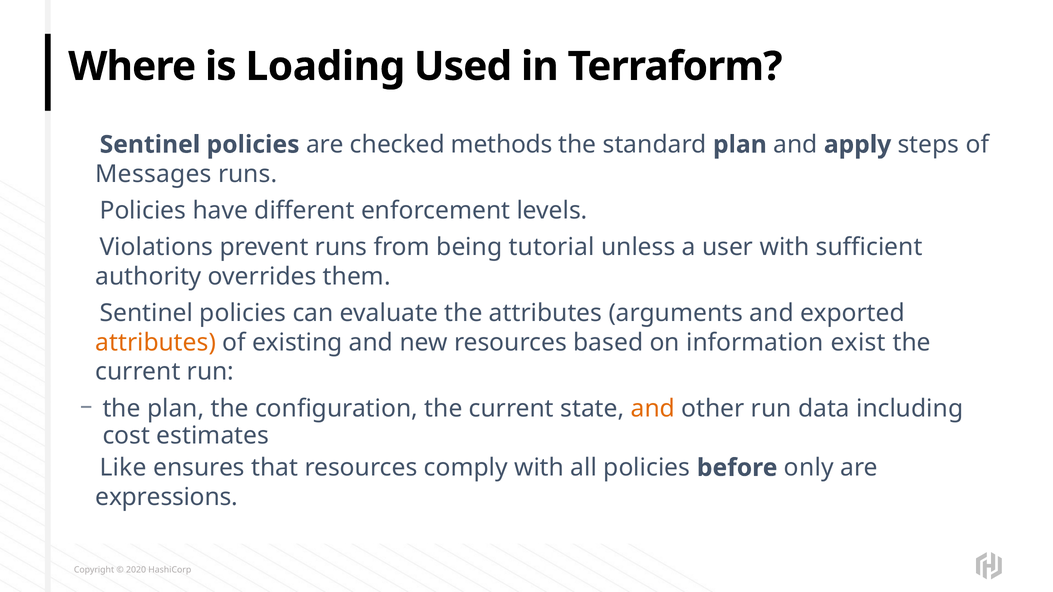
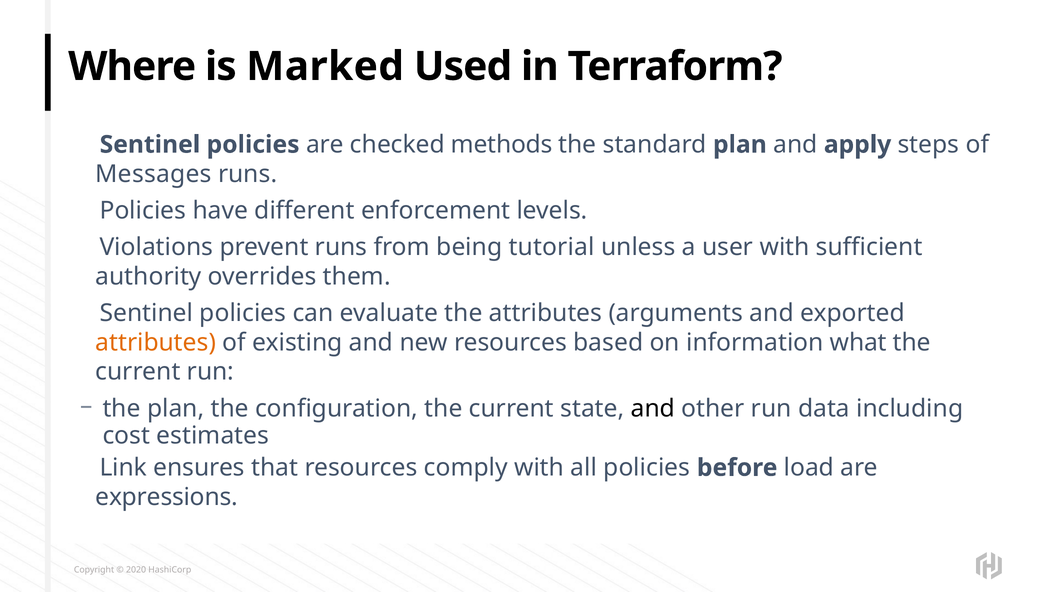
Loading: Loading -> Marked (325, 67)
exist: exist -> what (858, 343)
and colour: orange -> black (653, 409)
Like: Like -> Link (123, 468)
only: only -> load (809, 468)
